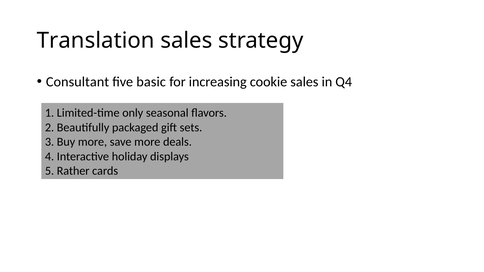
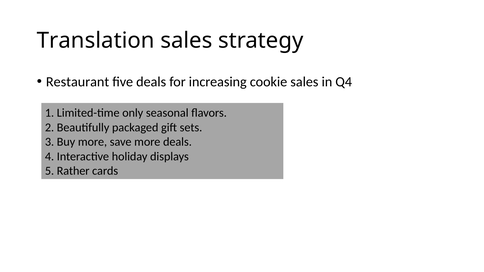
Consultant: Consultant -> Restaurant (78, 82)
five basic: basic -> deals (151, 82)
